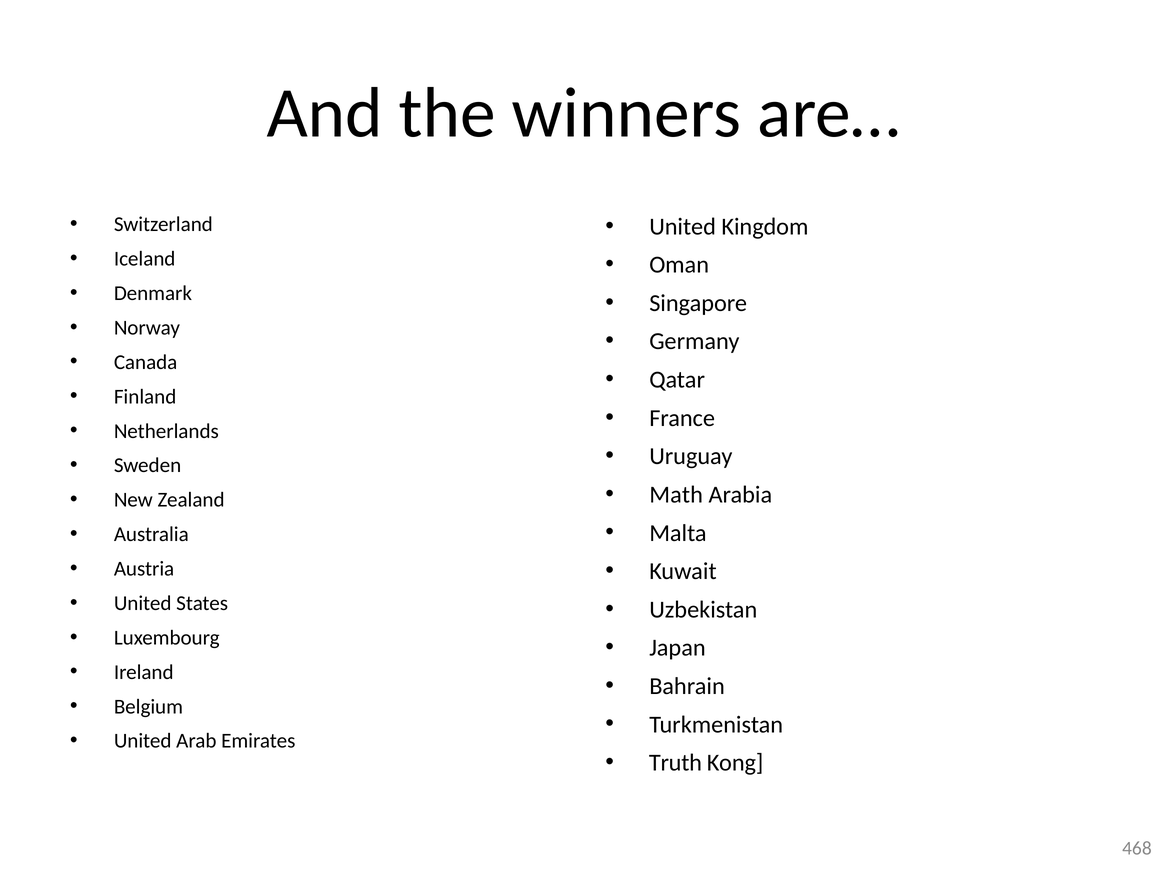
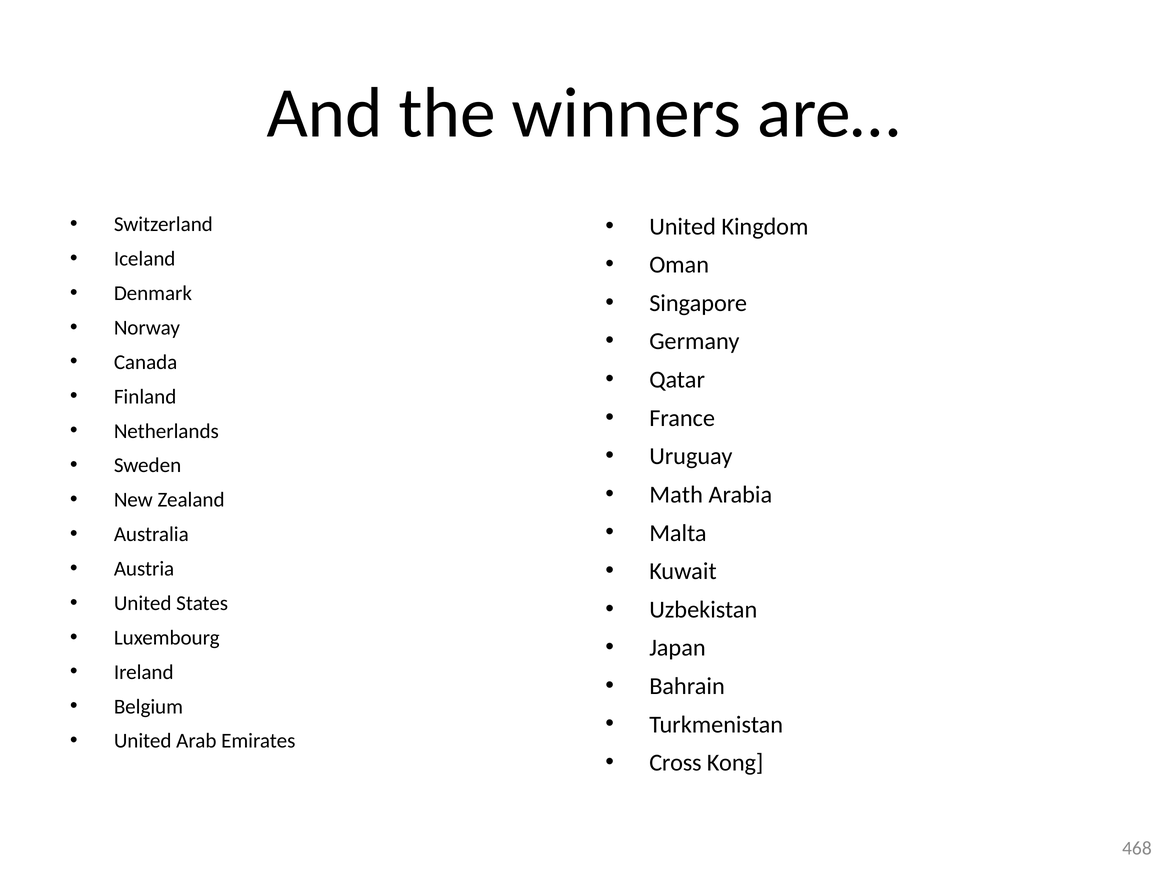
Truth: Truth -> Cross (675, 763)
